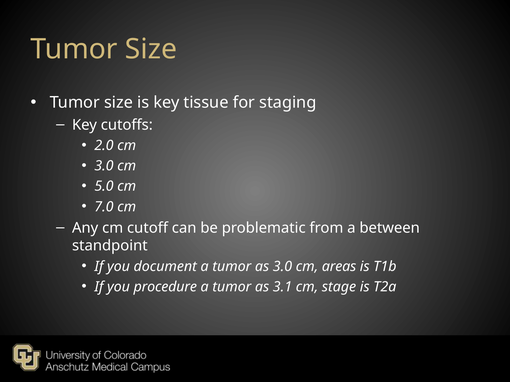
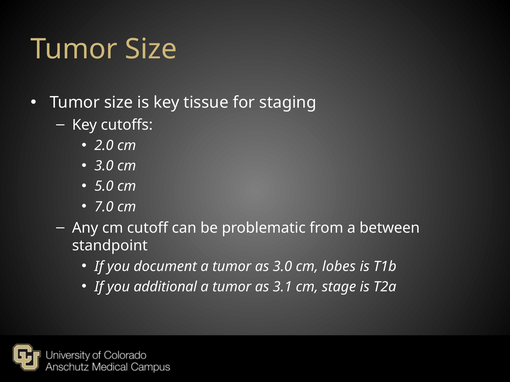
areas: areas -> lobes (339, 267)
procedure: procedure -> additional (165, 287)
